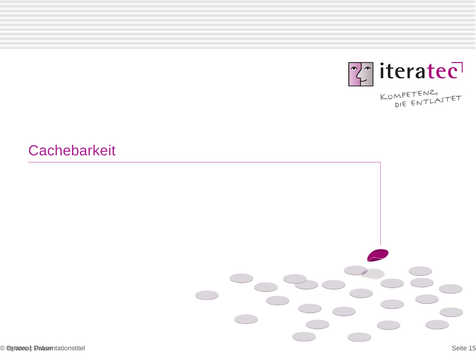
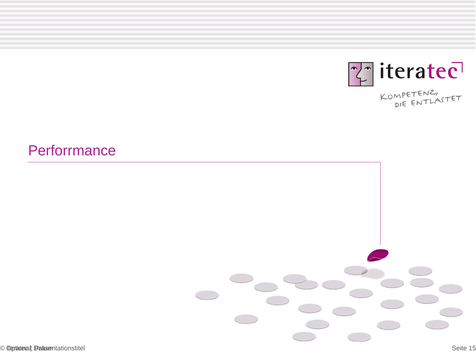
Cachebarkeit: Cachebarkeit -> Perforrmance (72, 151)
